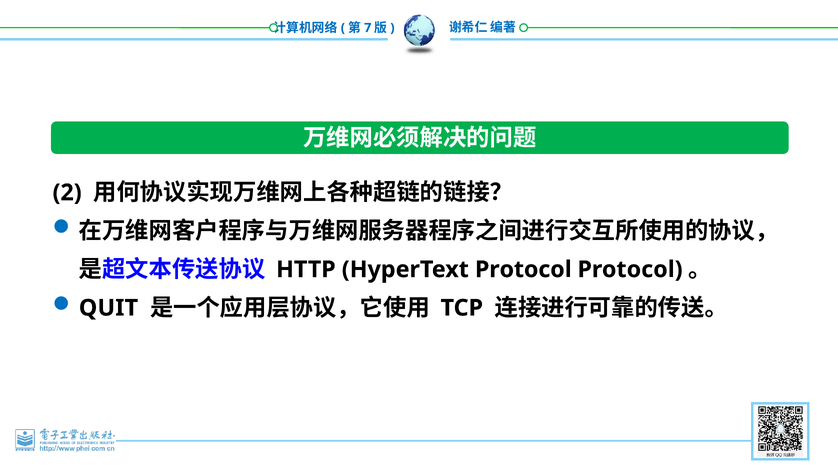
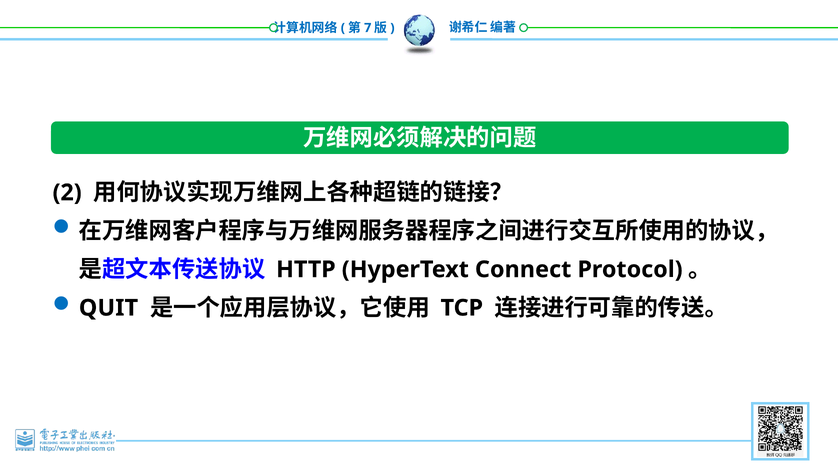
HyperText Protocol: Protocol -> Connect (523, 269)
